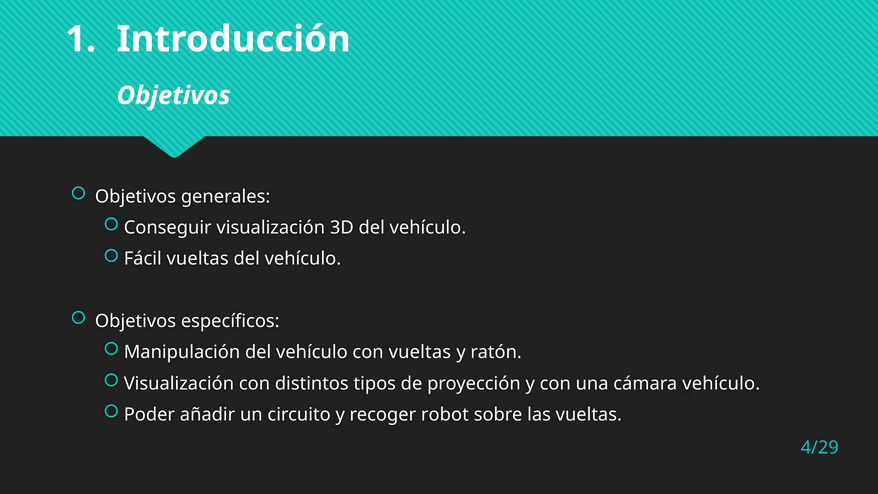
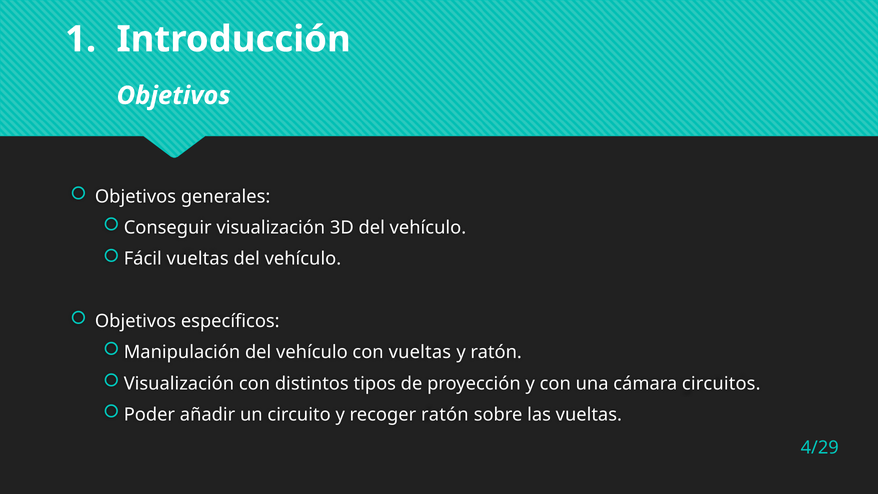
cámara vehículo: vehículo -> circuitos (721, 383)
recoger robot: robot -> ratón (445, 415)
